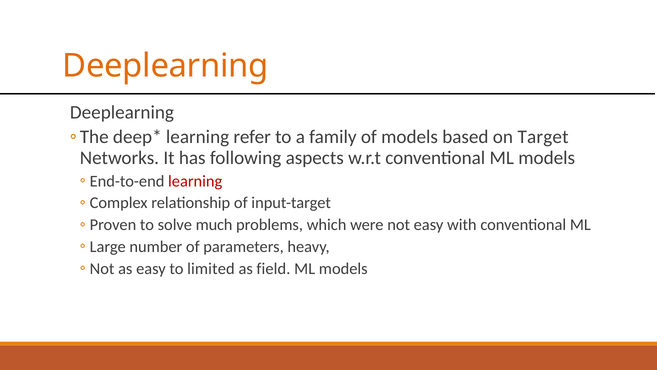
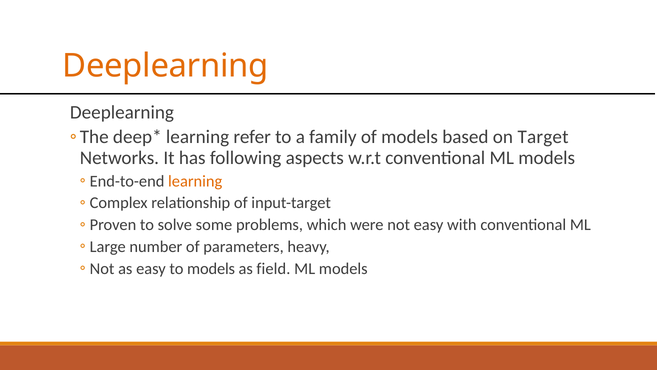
learning colour: red -> orange (195, 181)
much: much -> some (214, 225)
to limited: limited -> models (211, 268)
